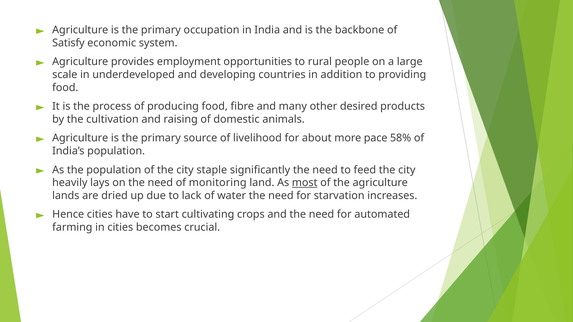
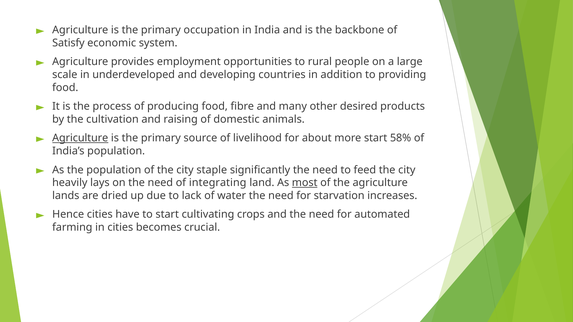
Agriculture underline: none -> present (80, 138)
more pace: pace -> start (376, 138)
monitoring: monitoring -> integrating (218, 183)
